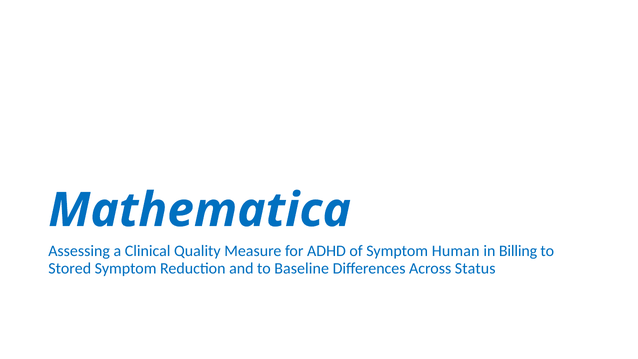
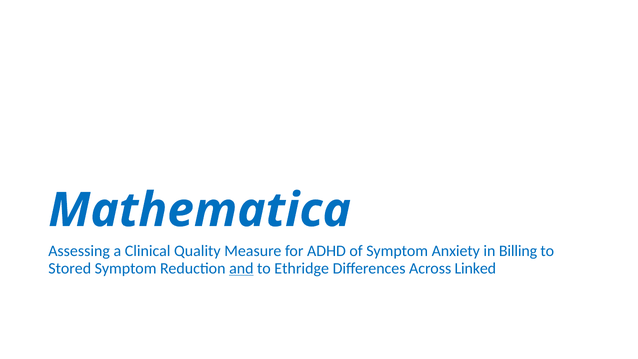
Human: Human -> Anxiety (456, 251)
and underline: none -> present (241, 268)
Baseline: Baseline -> Ethridge (302, 268)
Status: Status -> Linked (475, 268)
